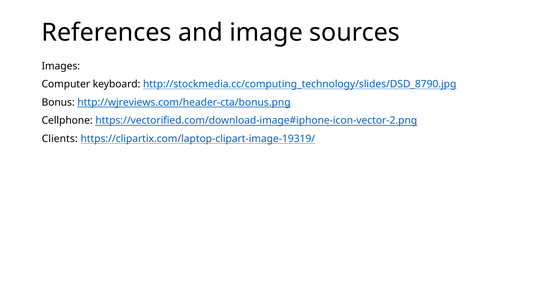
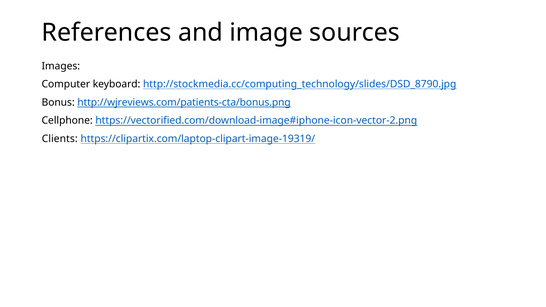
http://wjreviews.com/header-cta/bonus.png: http://wjreviews.com/header-cta/bonus.png -> http://wjreviews.com/patients-cta/bonus.png (184, 102)
